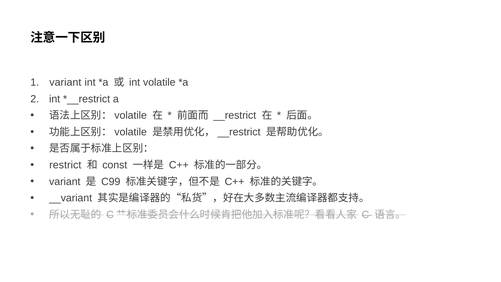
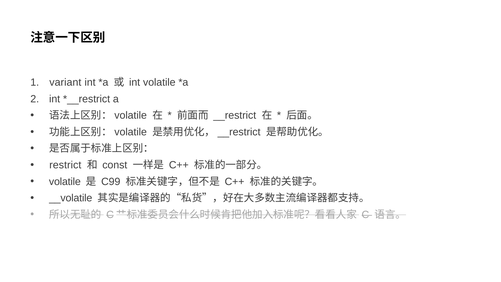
variant: variant -> volatile (65, 181)
__variant: __variant -> __volatile (71, 198)
